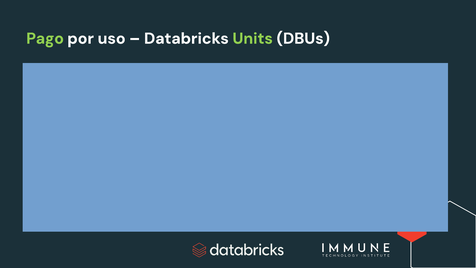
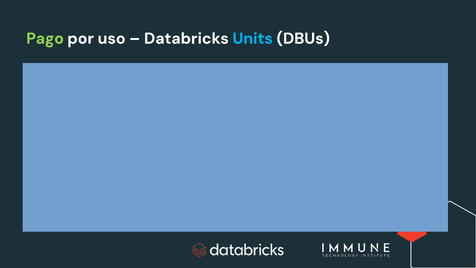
Units colour: light green -> light blue (253, 38)
